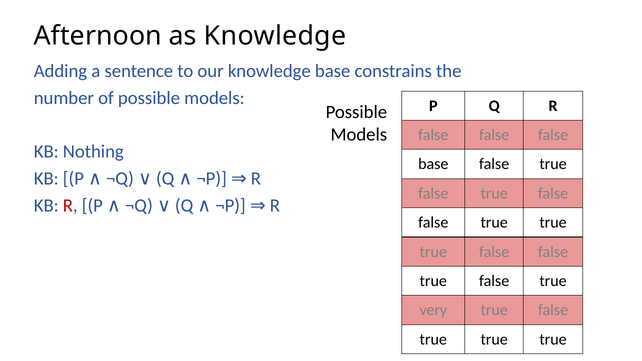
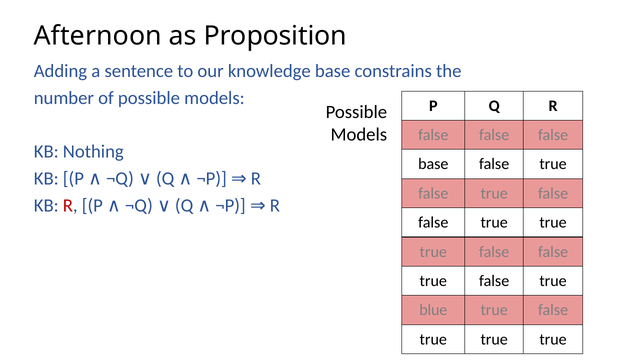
as Knowledge: Knowledge -> Proposition (275, 36)
very: very -> blue (433, 310)
